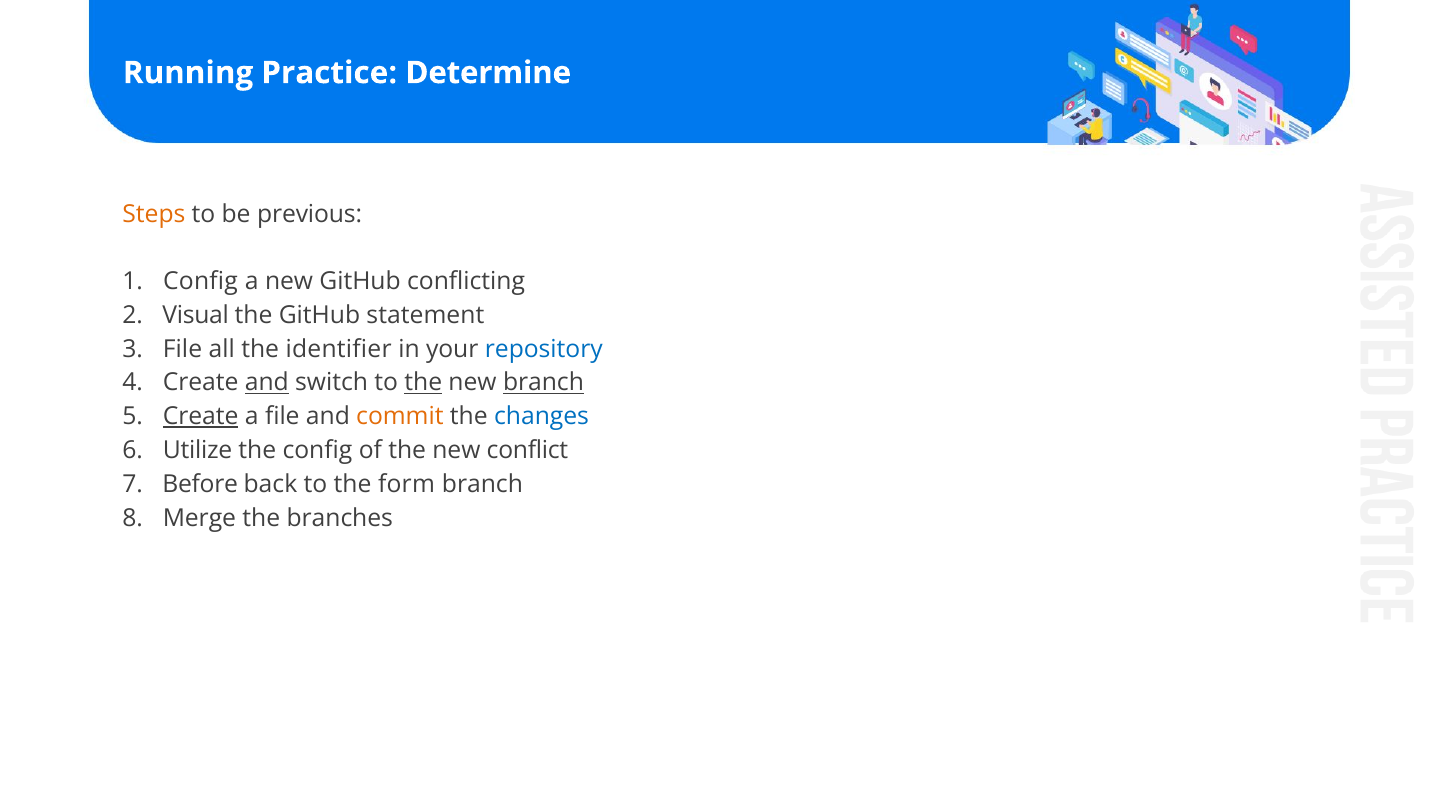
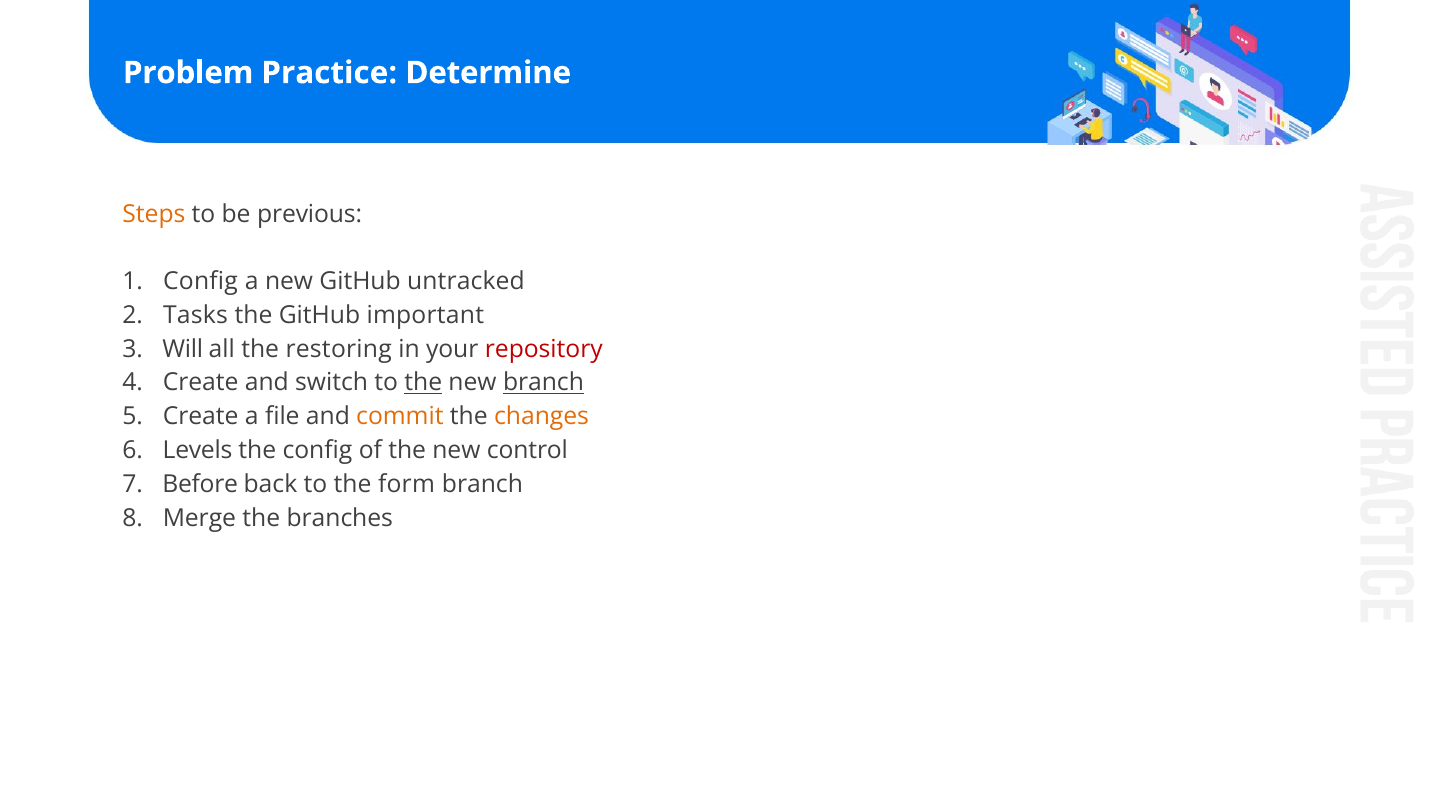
Running: Running -> Problem (188, 73)
conflicting: conflicting -> untracked (466, 282)
Visual: Visual -> Tasks (195, 315)
statement: statement -> important (425, 315)
File: File -> Will (183, 349)
identifier: identifier -> restoring (339, 349)
repository colour: blue -> red (544, 349)
and underline: present -> none (267, 383)
Create underline: present -> none (201, 417)
changes colour: blue -> orange (542, 417)
Utilize: Utilize -> Levels (197, 450)
conflict: conflict -> control (527, 450)
